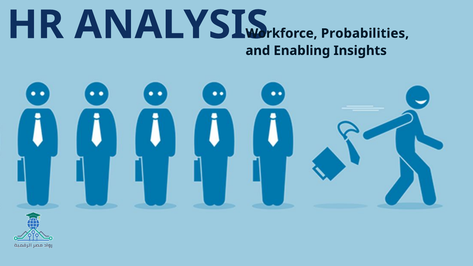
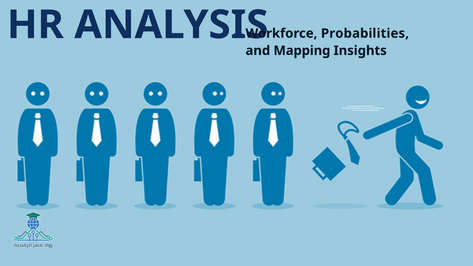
Enabling: Enabling -> Mapping (302, 51)
